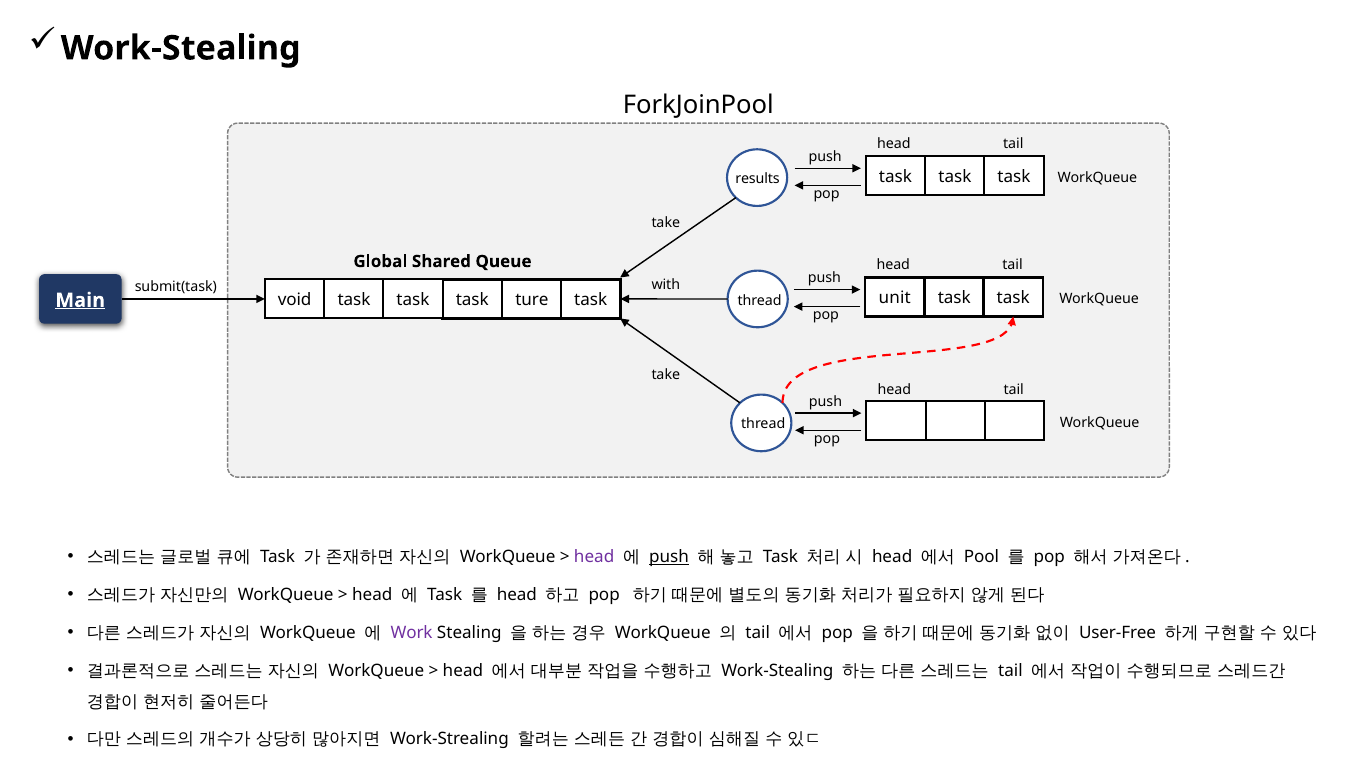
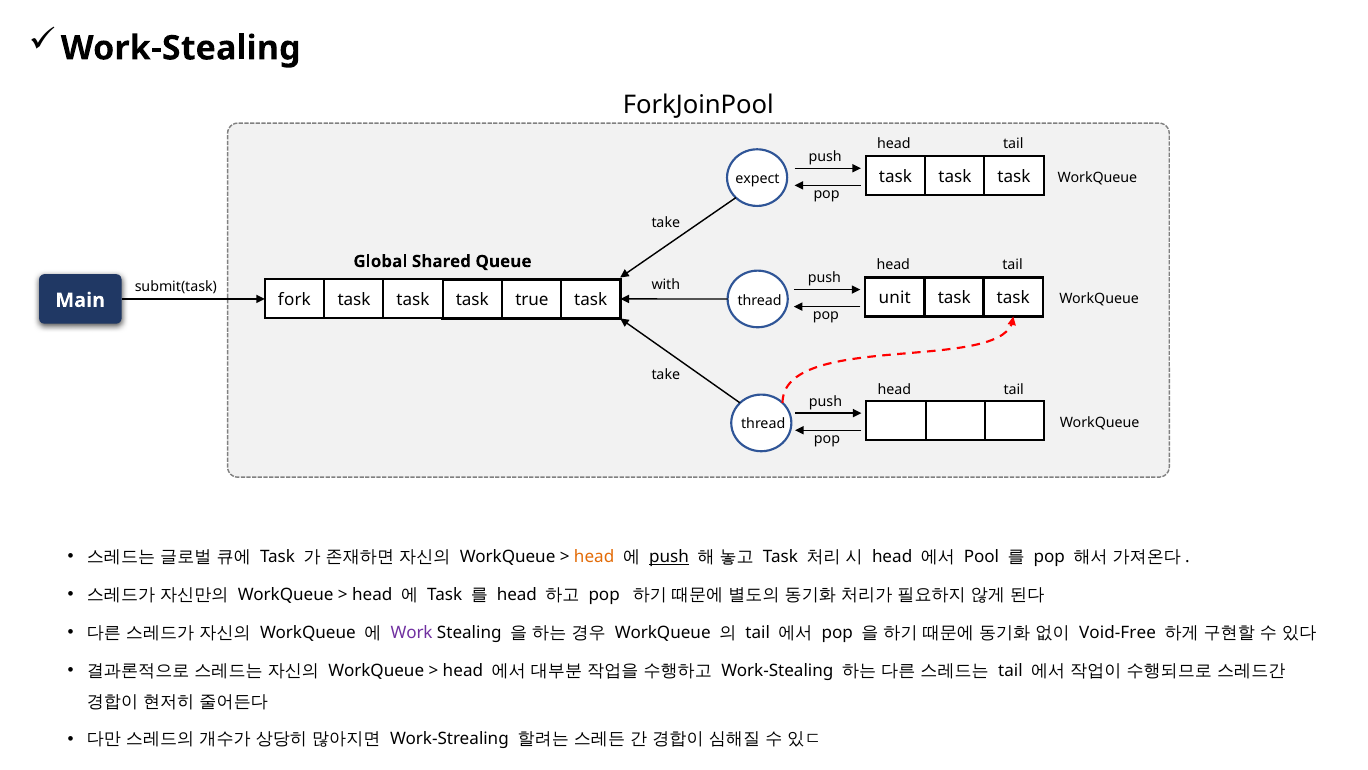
results: results -> expect (757, 179)
void: void -> fork (294, 300)
Main underline: present -> none (80, 300)
ture: ture -> true (532, 300)
head colour: purple -> orange (594, 556)
User-Free: User-Free -> Void-Free (1117, 632)
